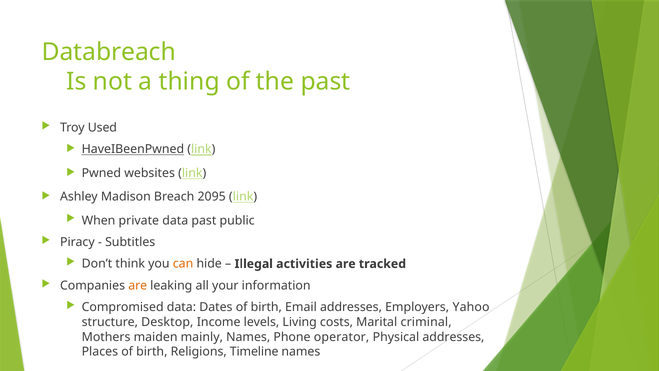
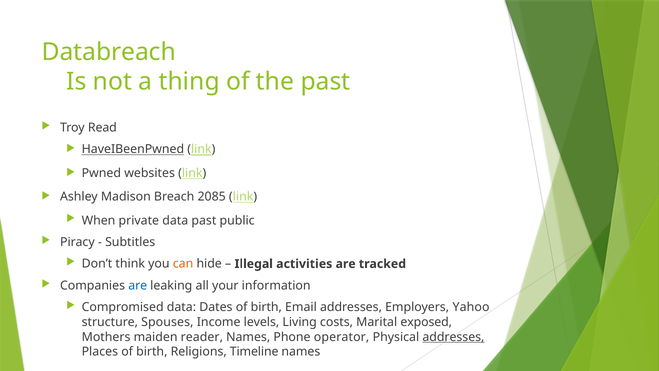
Used: Used -> Read (102, 128)
2095: 2095 -> 2085 (212, 197)
are colour: orange -> blue (138, 285)
Desktop: Desktop -> Spouses (167, 322)
criminal: criminal -> exposed (426, 322)
mainly: mainly -> reader (202, 337)
addresses underline: none -> present (453, 337)
